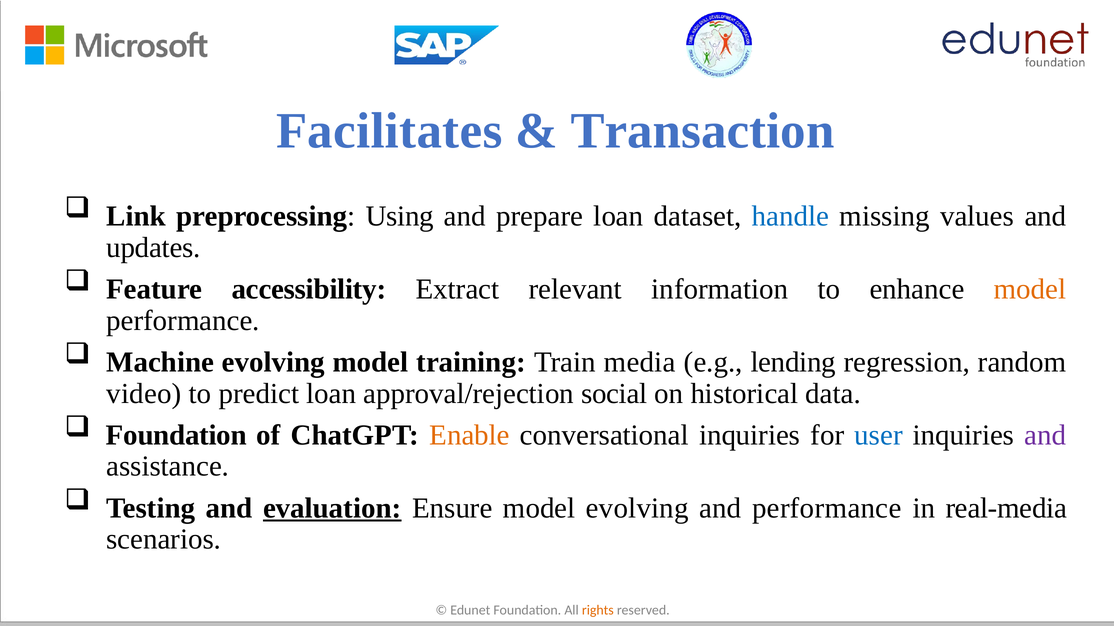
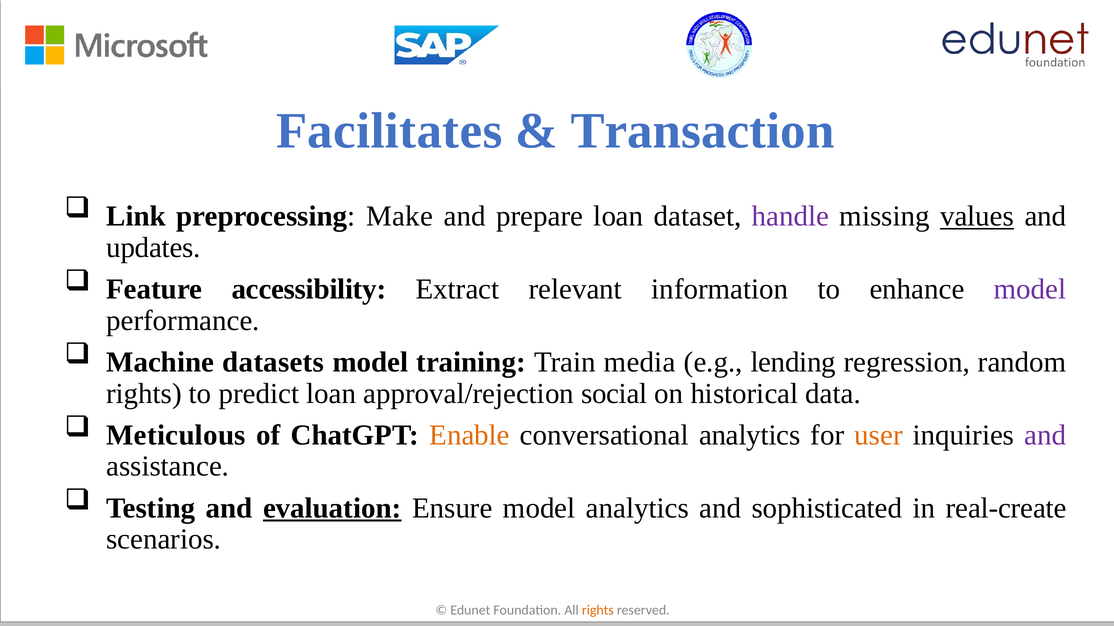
Using: Using -> Make (399, 216)
handle colour: blue -> purple (790, 216)
values underline: none -> present (977, 216)
model colour: orange -> purple (1030, 289)
Machine evolving: evolving -> datasets (273, 363)
video: video -> rights (144, 394)
Foundation: Foundation -> Meticulous (176, 436)
conversational inquiries: inquiries -> analytics (750, 436)
user colour: blue -> orange (879, 436)
model evolving: evolving -> analytics (637, 509)
and performance: performance -> sophisticated (827, 509)
real-media: real-media -> real-create (1006, 509)
